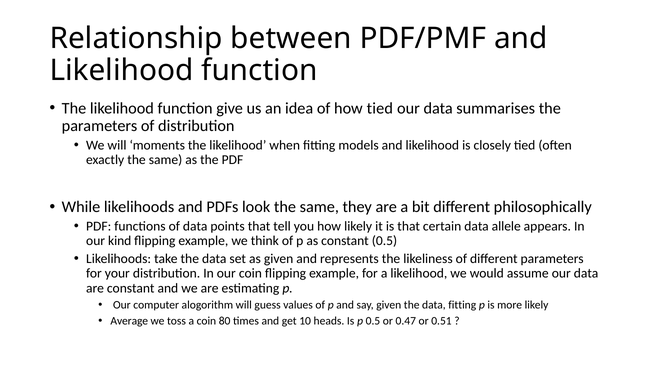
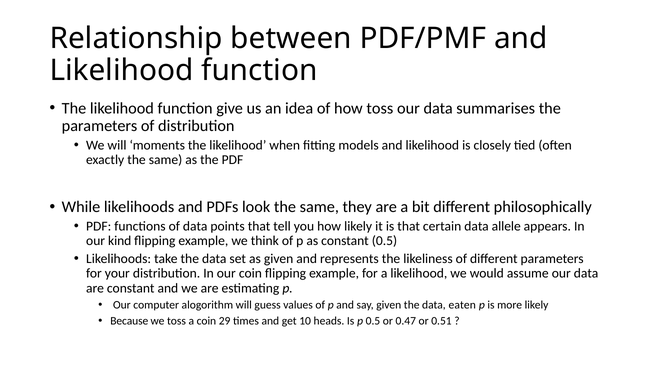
how tied: tied -> toss (380, 108)
data fitting: fitting -> eaten (462, 306)
Average: Average -> Because (129, 321)
80: 80 -> 29 (225, 321)
